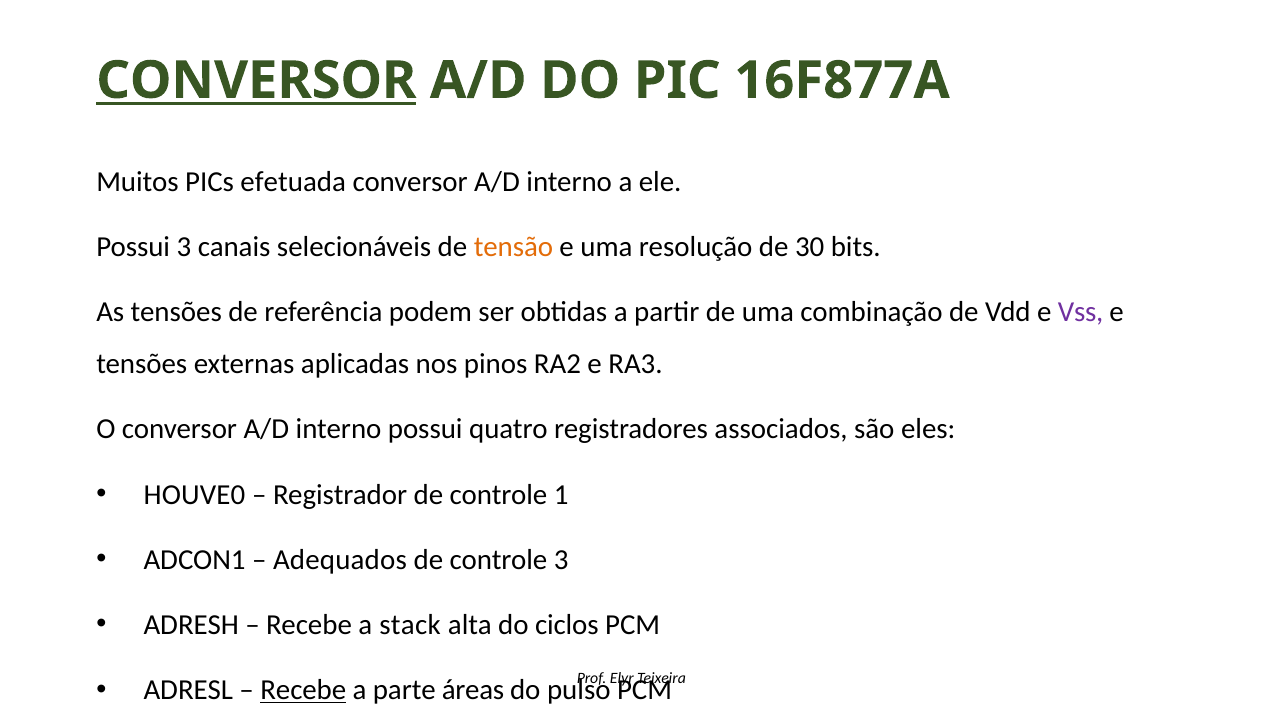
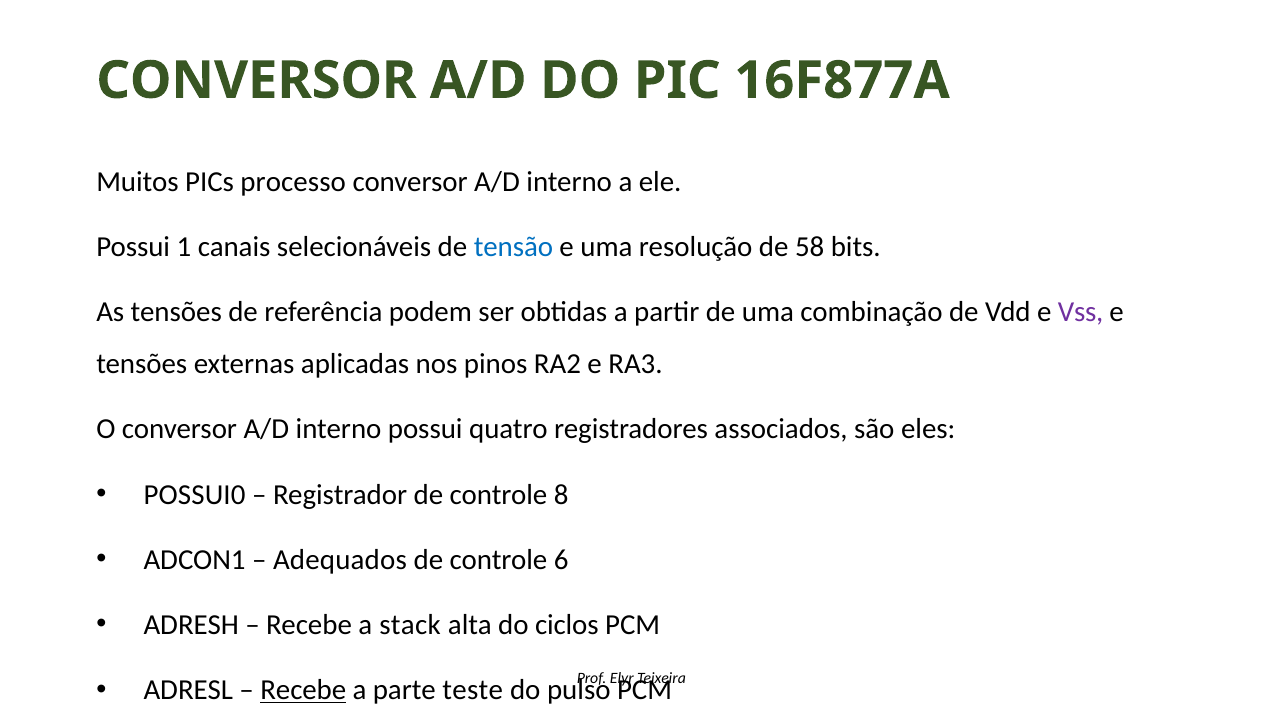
CONVERSOR underline: present -> none (256, 81)
efetuada: efetuada -> processo (293, 182)
Possui 3: 3 -> 1 (184, 247)
tensão colour: orange -> blue (513, 247)
30: 30 -> 58 (810, 247)
HOUVE0: HOUVE0 -> POSSUI0 (195, 495)
1: 1 -> 8 (561, 495)
controle 3: 3 -> 6 (561, 560)
áreas: áreas -> teste (473, 691)
